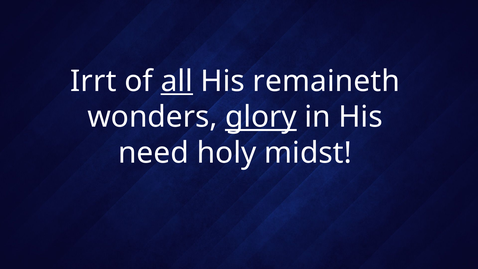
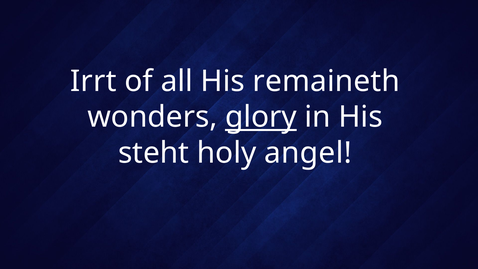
all underline: present -> none (177, 81)
need: need -> steht (154, 153)
midst: midst -> angel (308, 153)
